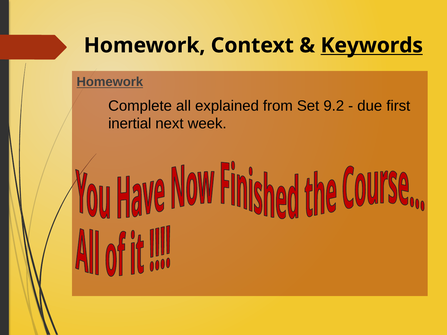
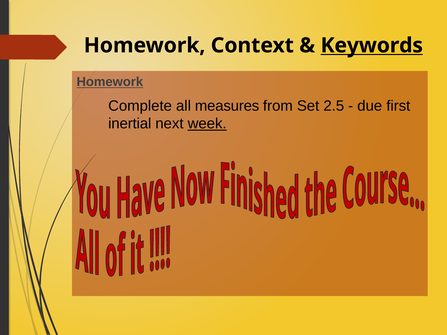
explained: explained -> measures (227, 106)
9.2: 9.2 -> 2.5 (334, 106)
week underline: none -> present (207, 124)
